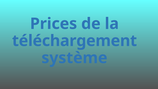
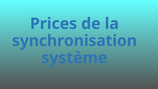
téléchargement: téléchargement -> synchronisation (75, 41)
